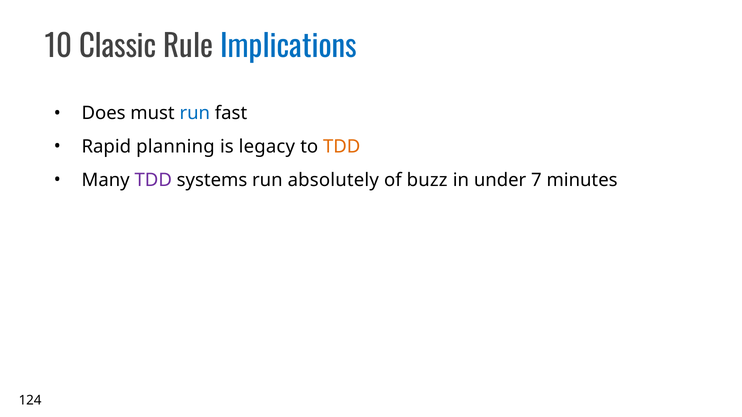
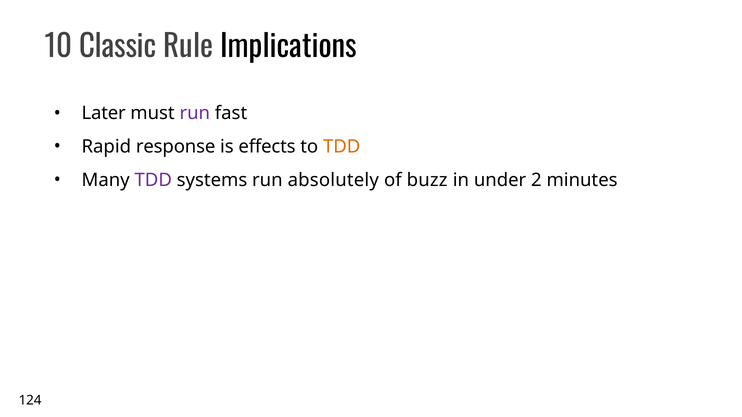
Implications colour: blue -> black (289, 47)
Does: Does -> Later (104, 113)
run colour: blue -> purple (195, 113)
planning: planning -> response (176, 147)
legacy: legacy -> effects (267, 147)
7: 7 -> 2 (536, 180)
